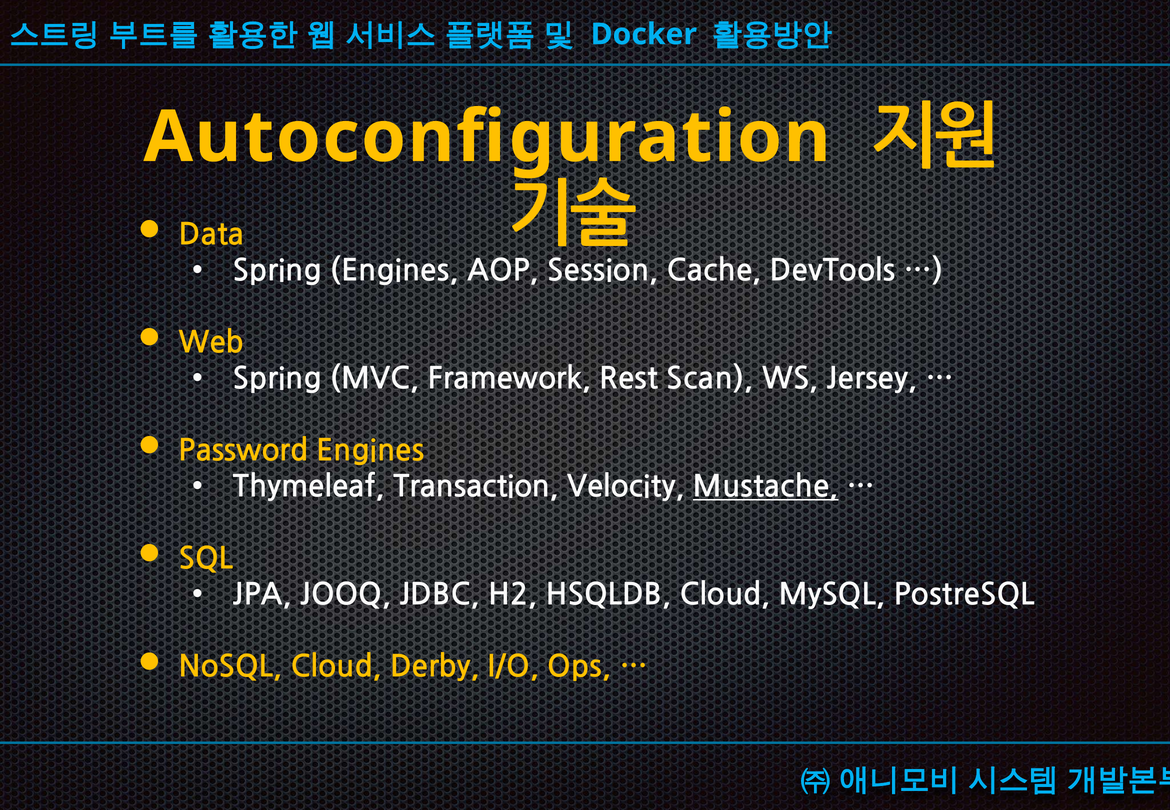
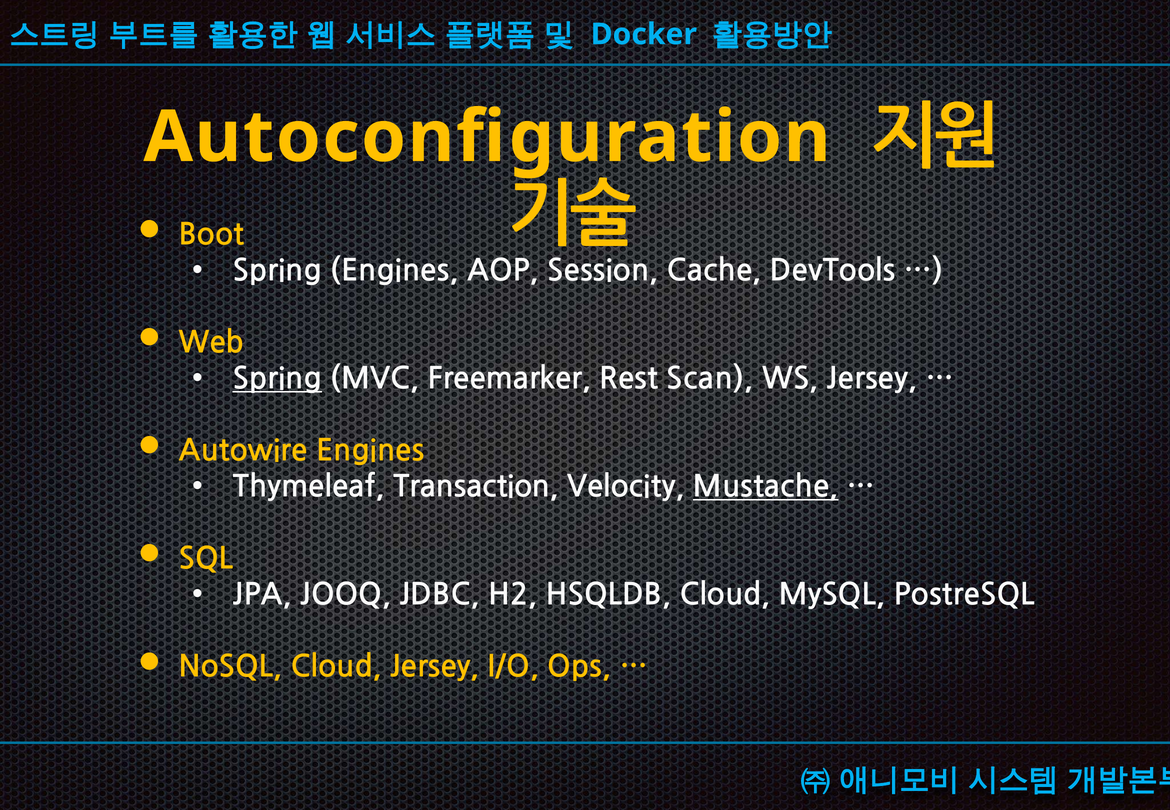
Data: Data -> Boot (212, 235)
Spring underline: none -> present (277, 379)
Framework: Framework -> Freemarker (510, 379)
Password: Password -> Autowire (243, 451)
Cloud Derby: Derby -> Jersey (435, 667)
